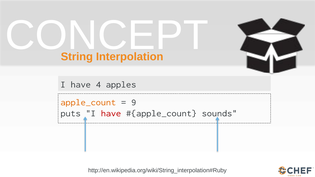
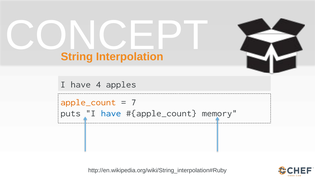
9: 9 -> 7 (134, 102)
have colour: red -> blue (111, 113)
sounds: sounds -> memory (219, 113)
